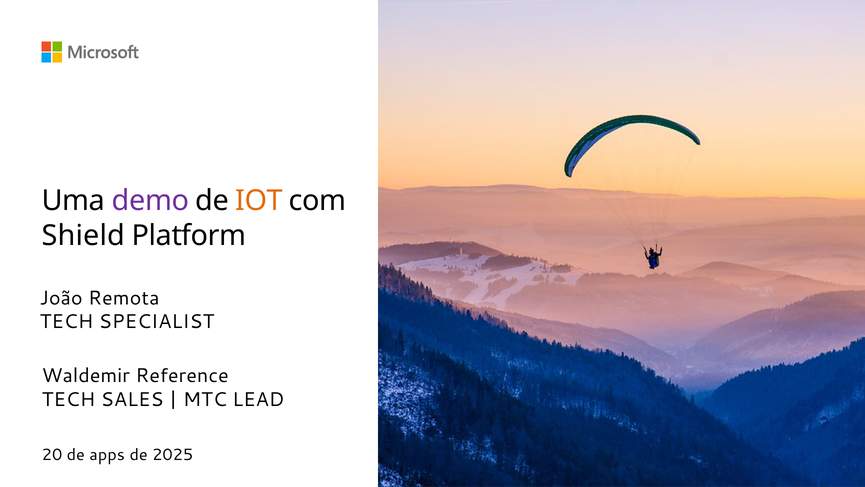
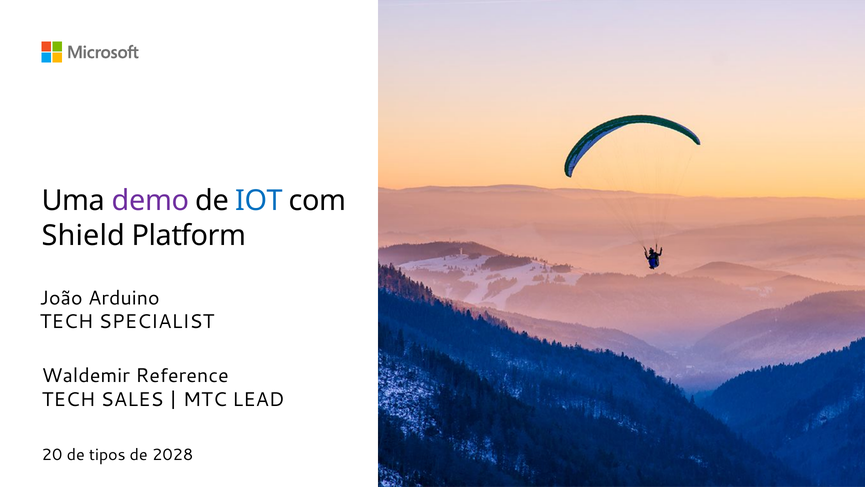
IOT colour: orange -> blue (259, 201)
Remota: Remota -> Arduino (124, 298)
apps: apps -> tipos (107, 455)
2025: 2025 -> 2028 (173, 455)
